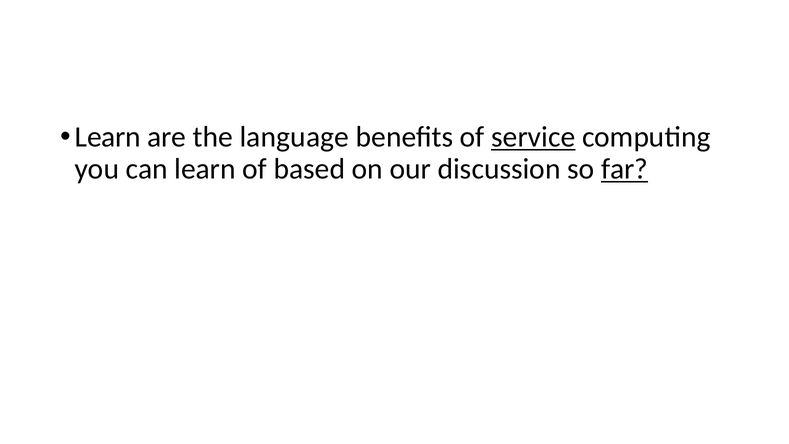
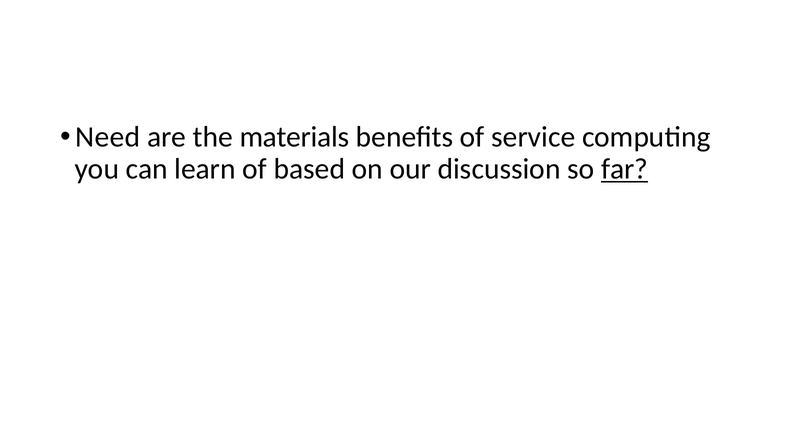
Learn: Learn -> Need (108, 137)
language: language -> materials (294, 137)
service underline: present -> none (533, 137)
